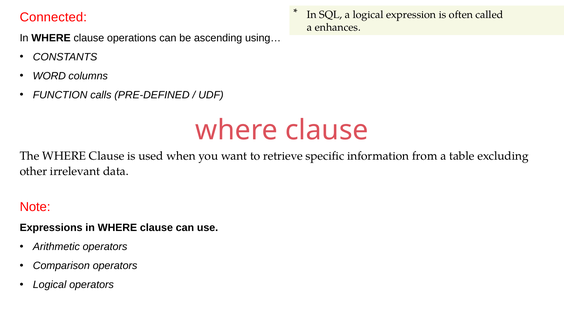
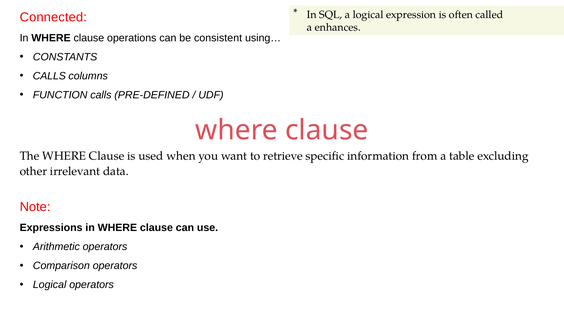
ascending: ascending -> consistent (218, 38)
WORD: WORD -> CALLS (49, 76)
